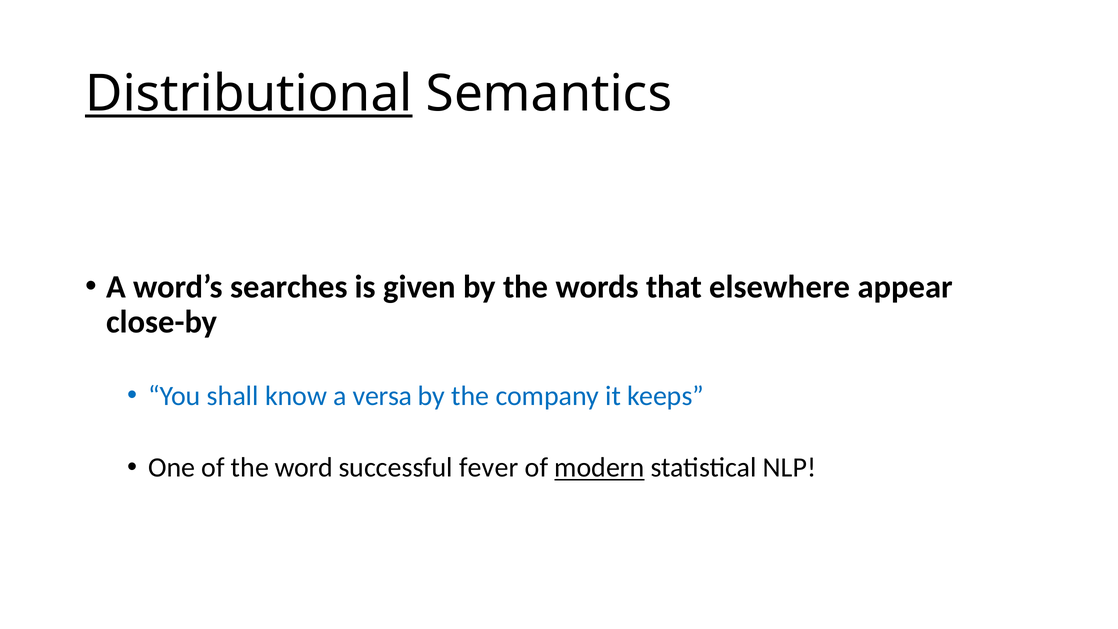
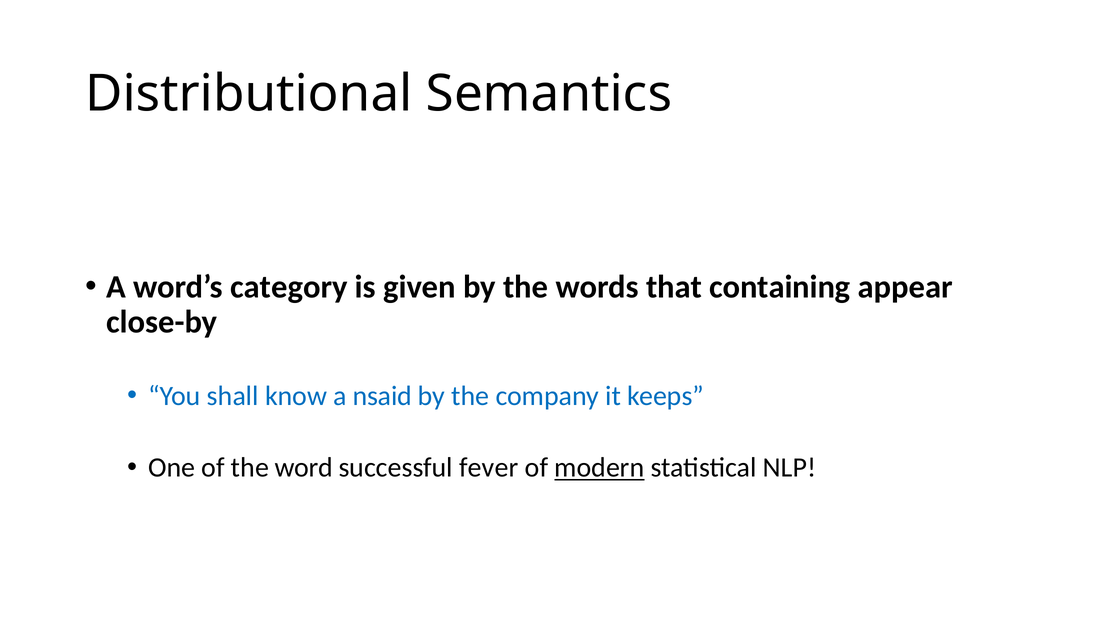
Distributional underline: present -> none (249, 94)
searches: searches -> category (289, 287)
elsewhere: elsewhere -> containing (780, 287)
versa: versa -> nsaid (382, 396)
